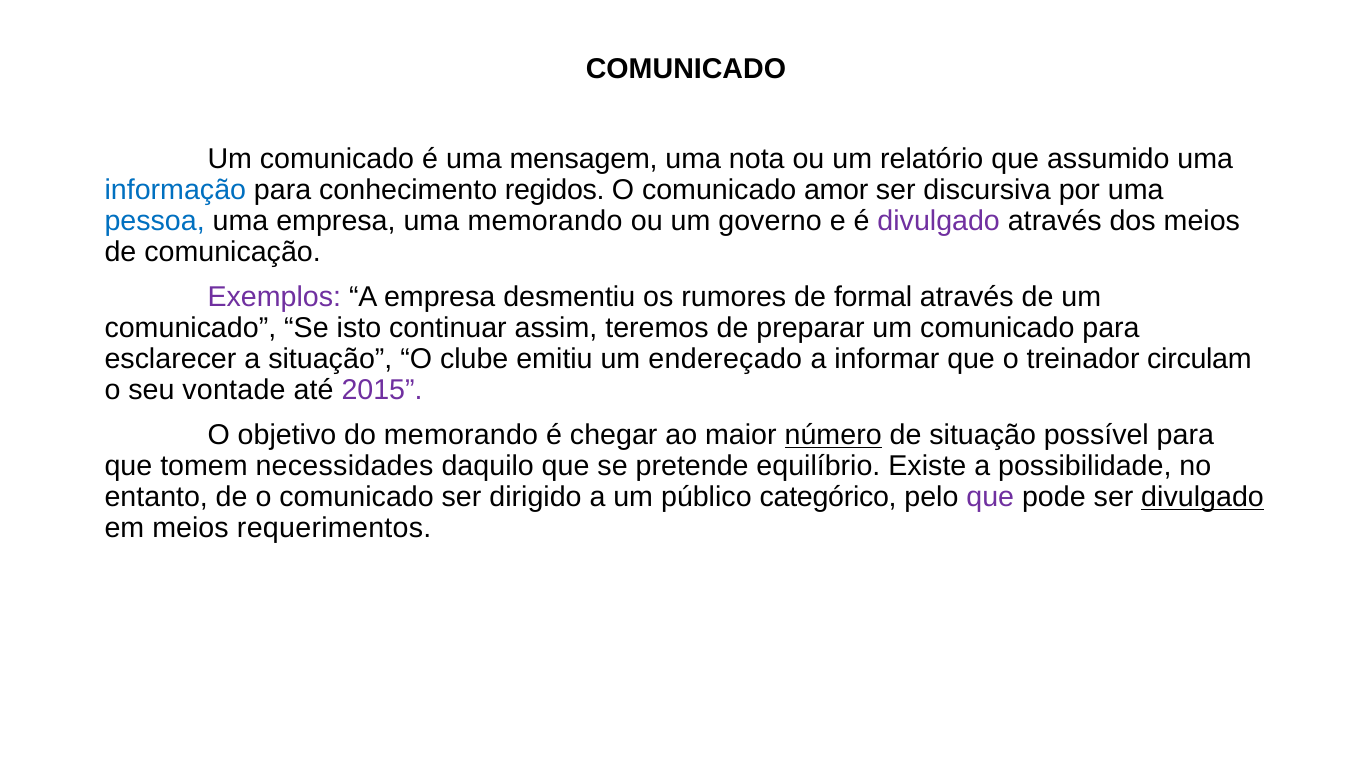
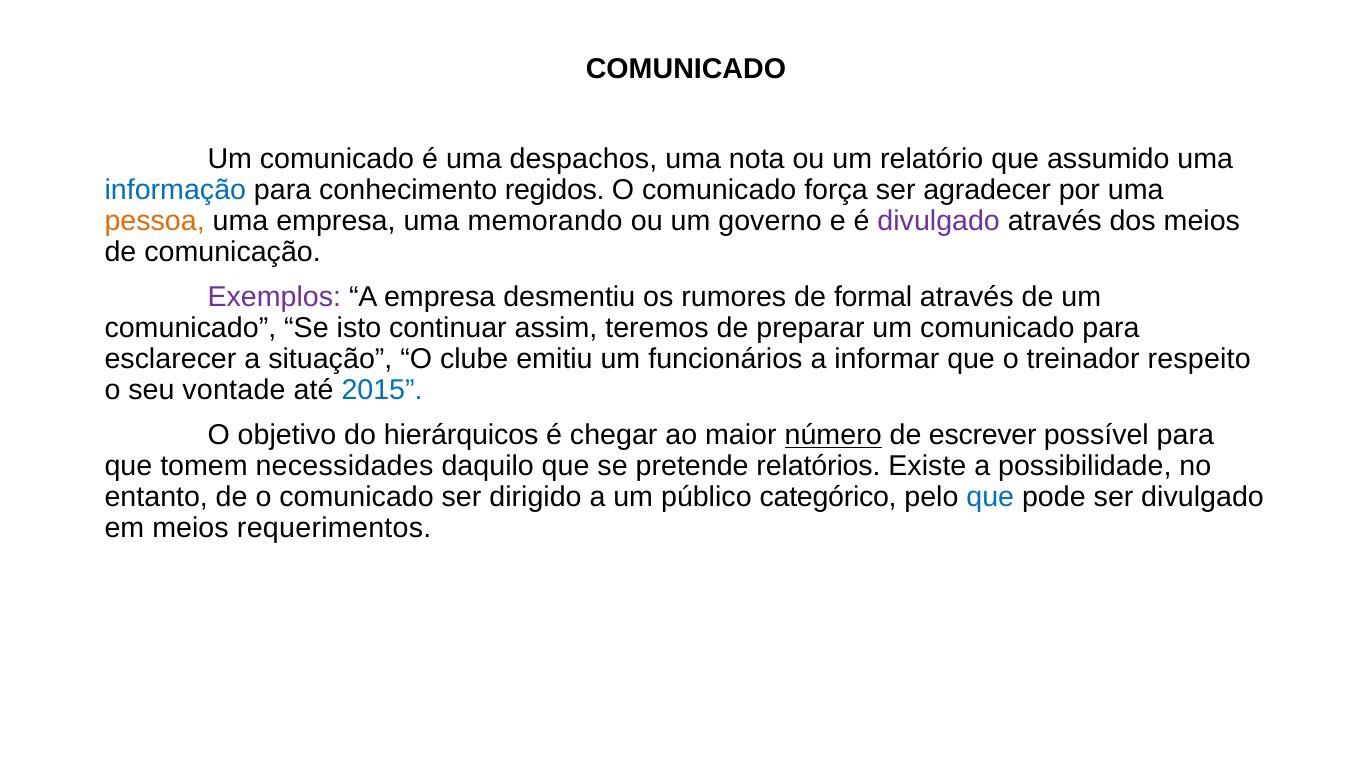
mensagem: mensagem -> despachos (583, 159)
amor: amor -> força (836, 190)
discursiva: discursiva -> agradecer (987, 190)
pessoa colour: blue -> orange (155, 221)
endereçado: endereçado -> funcionários (725, 359)
circulam: circulam -> respeito (1199, 359)
2015 colour: purple -> blue (382, 390)
do memorando: memorando -> hierárquicos (461, 435)
de situação: situação -> escrever (983, 435)
equilíbrio: equilíbrio -> relatórios (819, 466)
que colour: purple -> blue (990, 497)
divulgado underline: present -> none (1203, 497)
